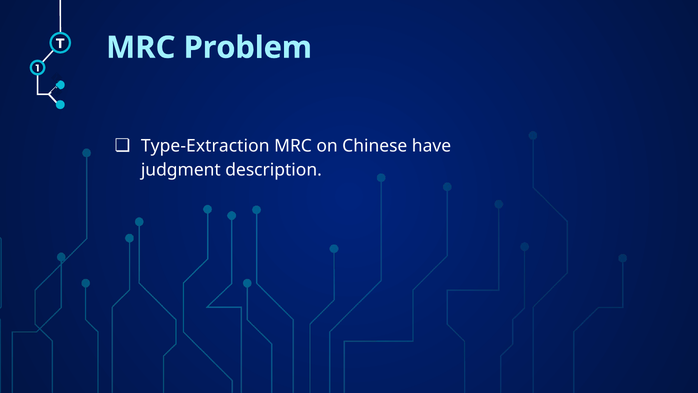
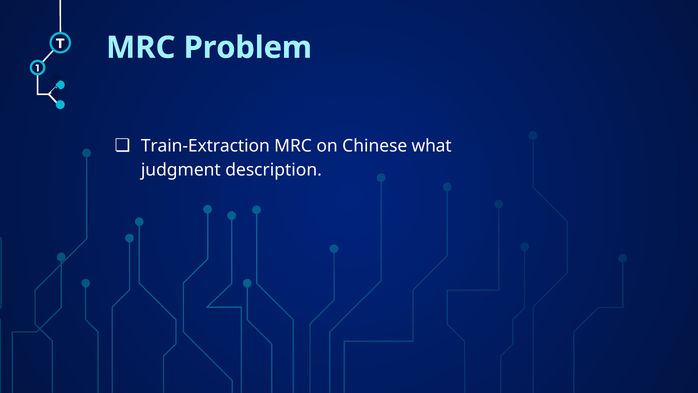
Type-Extraction: Type-Extraction -> Train-Extraction (205, 146)
have: have -> what (432, 146)
